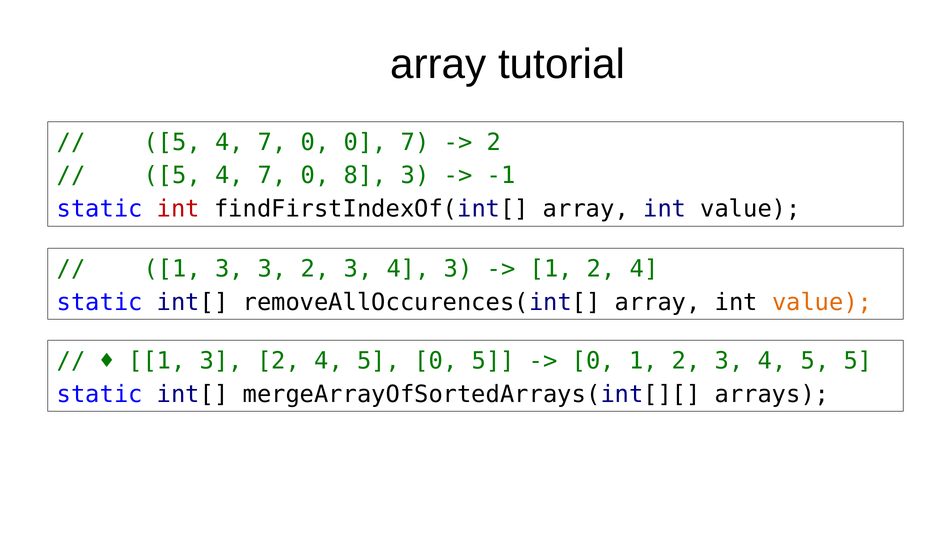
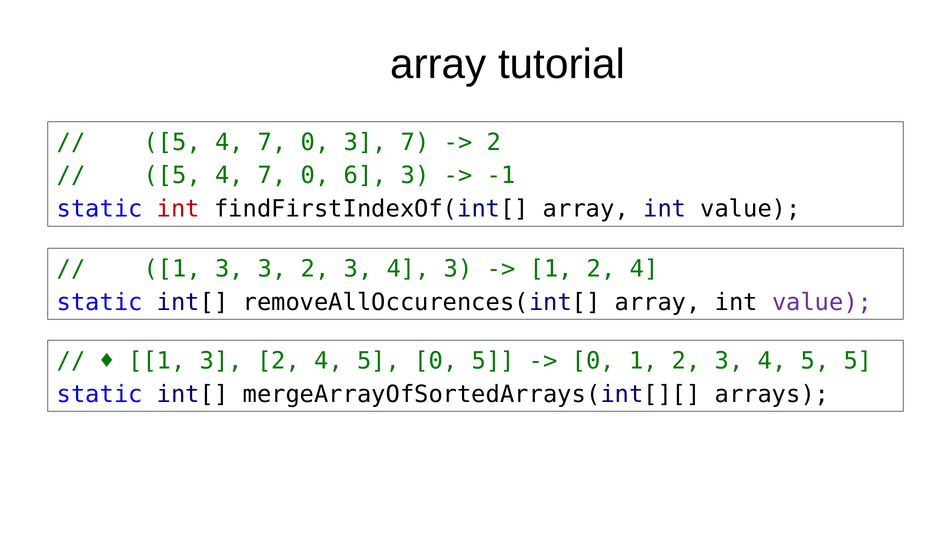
0 0: 0 -> 3 (365, 142)
8: 8 -> 6 (365, 176)
value colour: orange -> purple (822, 302)
